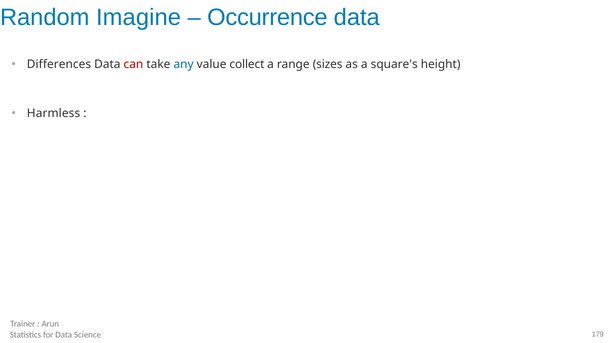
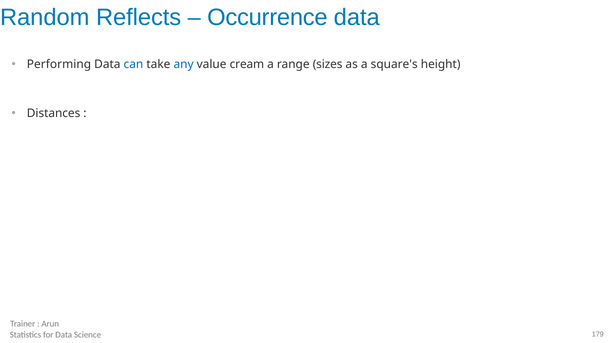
Imagine: Imagine -> Reflects (139, 17)
Differences: Differences -> Performing (59, 65)
can colour: red -> blue (133, 65)
collect: collect -> cream (247, 65)
Harmless: Harmless -> Distances (54, 113)
